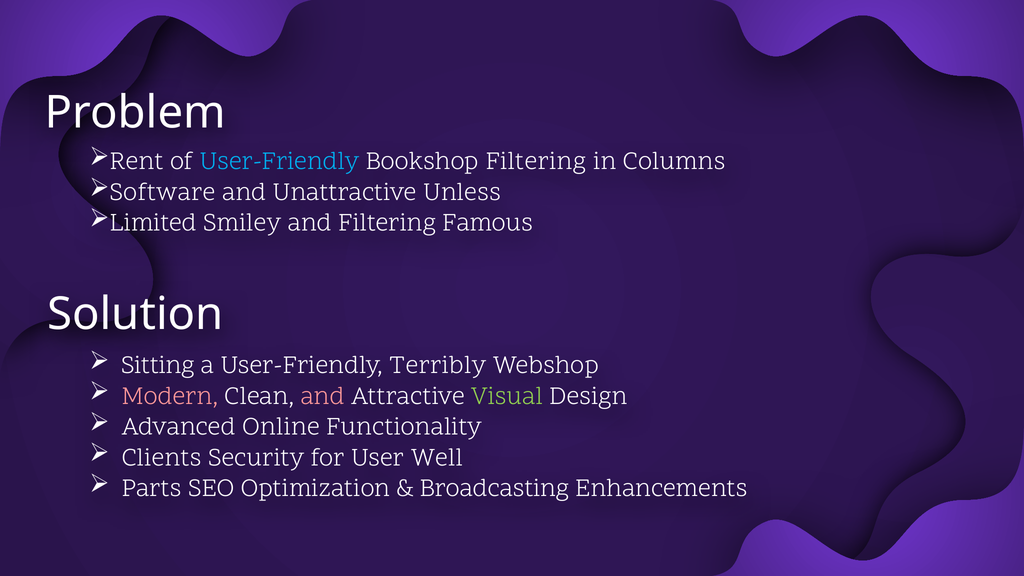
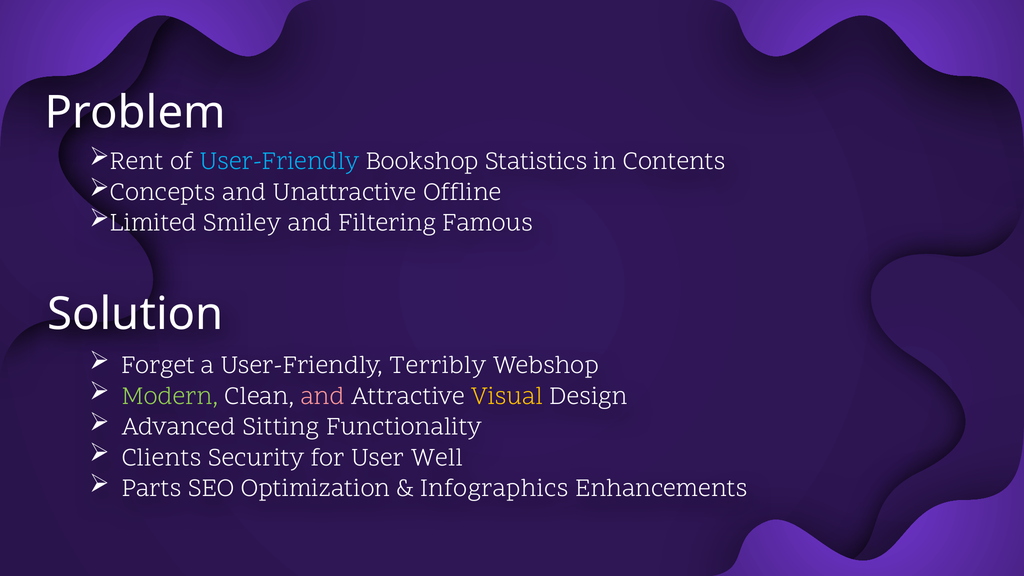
Bookshop Filtering: Filtering -> Statistics (536, 161)
Columns: Columns -> Contents (674, 161)
Software: Software -> Concepts (163, 192)
Unless: Unless -> Offline (462, 192)
Sitting: Sitting -> Forget (158, 365)
Modern colour: pink -> light green (170, 396)
Visual colour: light green -> yellow (507, 396)
Online: Online -> Sitting (281, 426)
Broadcasting: Broadcasting -> Infographics (494, 488)
